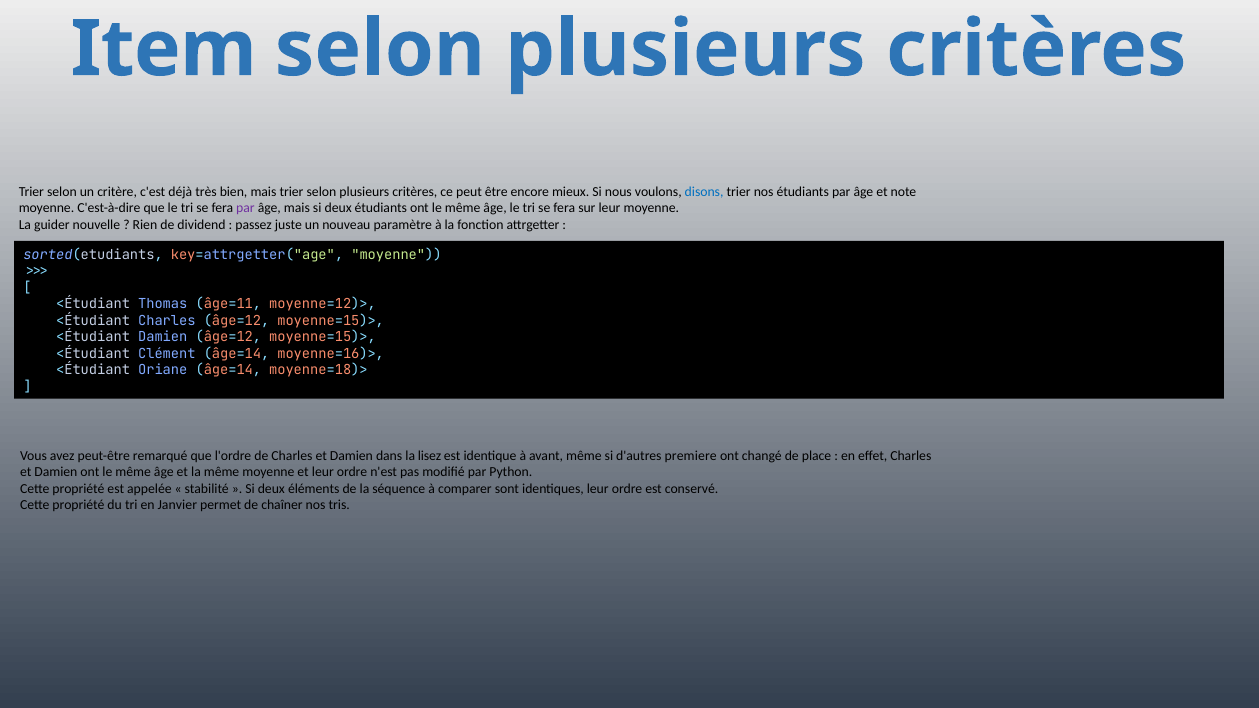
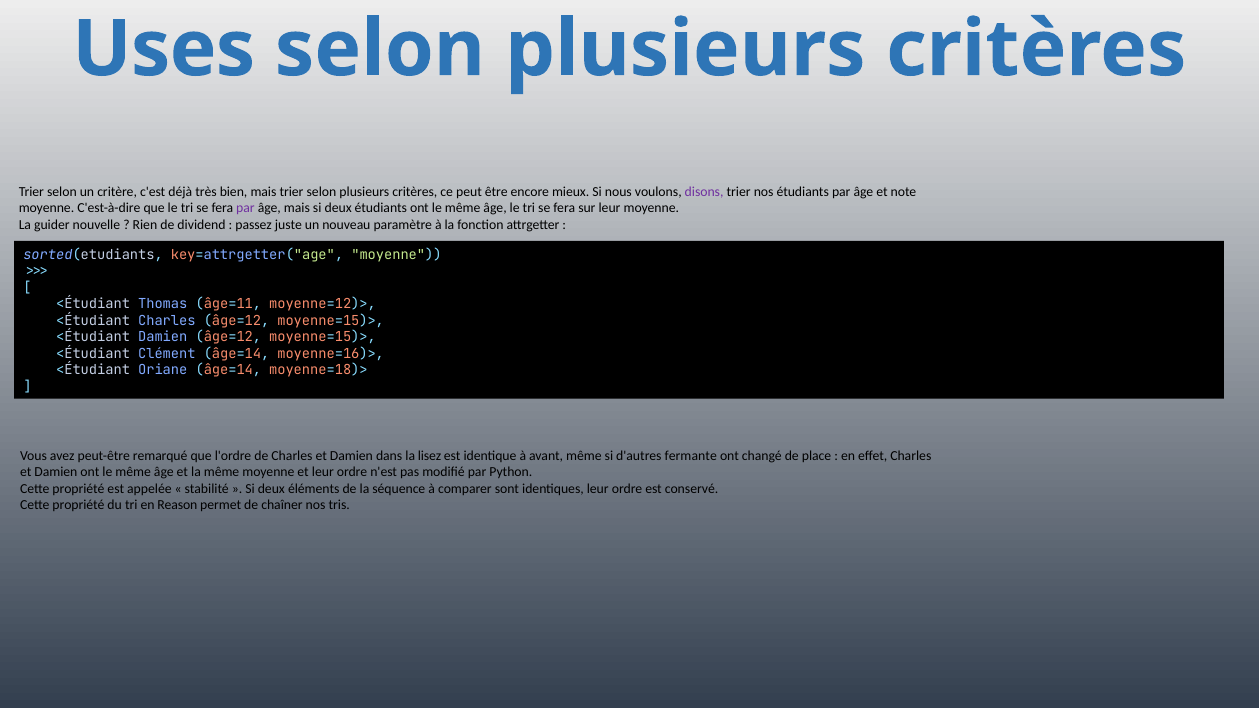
Item: Item -> Uses (164, 49)
disons colour: blue -> purple (704, 192)
premiere: premiere -> fermante (691, 456)
Janvier: Janvier -> Reason (177, 505)
